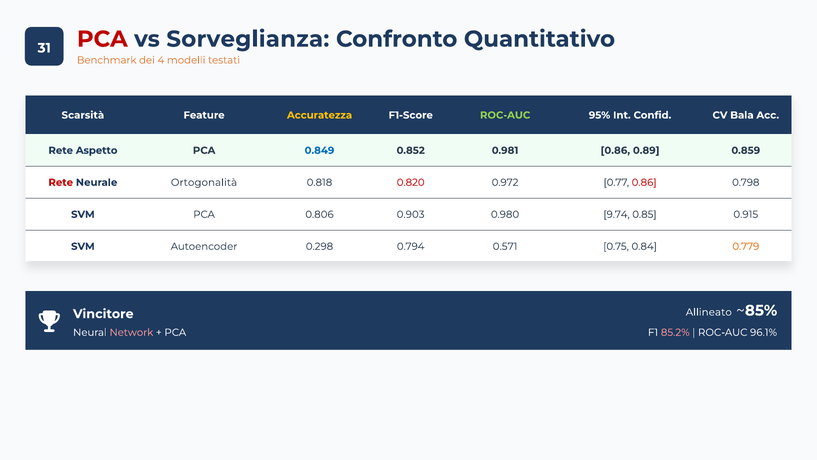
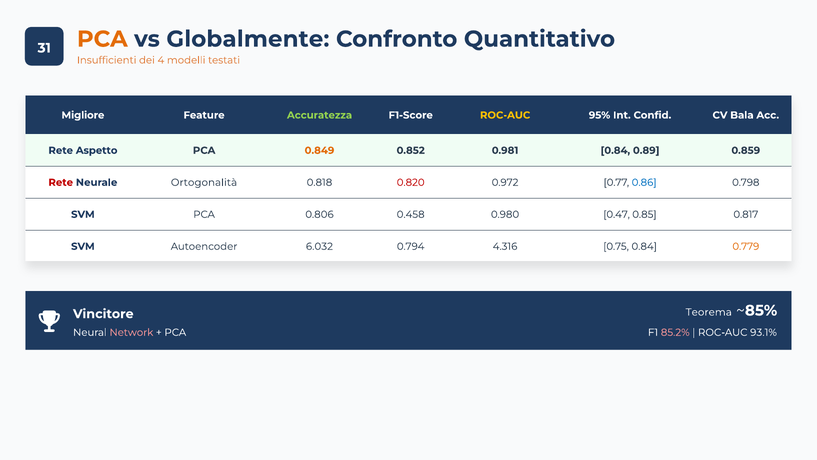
PCA colour: red -> orange (102, 39)
Sorveglianza: Sorveglianza -> Globalmente (248, 39)
Benchmark: Benchmark -> Insufficienti (107, 60)
Scarsità: Scarsità -> Migliore (83, 115)
Accuratezza colour: yellow -> light green (320, 115)
ROC-AUC colour: light green -> yellow (505, 115)
0.849 colour: blue -> orange (319, 150)
0.981 0.86: 0.86 -> 0.84 (615, 150)
0.86 colour: red -> blue (644, 182)
0.903: 0.903 -> 0.458 (411, 214)
9.74: 9.74 -> 0.47 (617, 214)
0.915: 0.915 -> 0.817 (746, 214)
0.298: 0.298 -> 6.032 (319, 246)
0.571: 0.571 -> 4.316 (505, 246)
Allineato: Allineato -> Teorema (709, 312)
96.1%: 96.1% -> 93.1% (764, 332)
